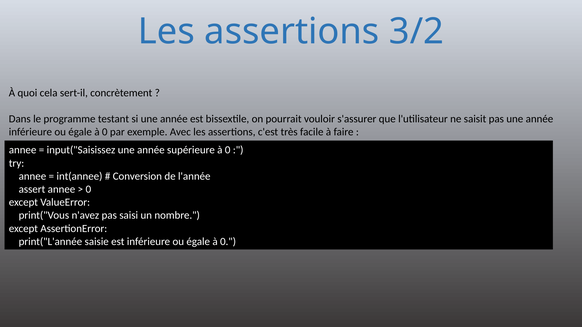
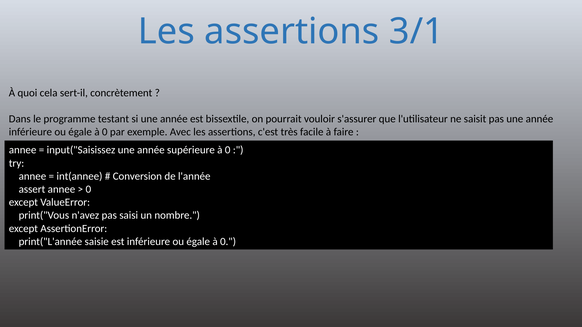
3/2: 3/2 -> 3/1 (416, 31)
